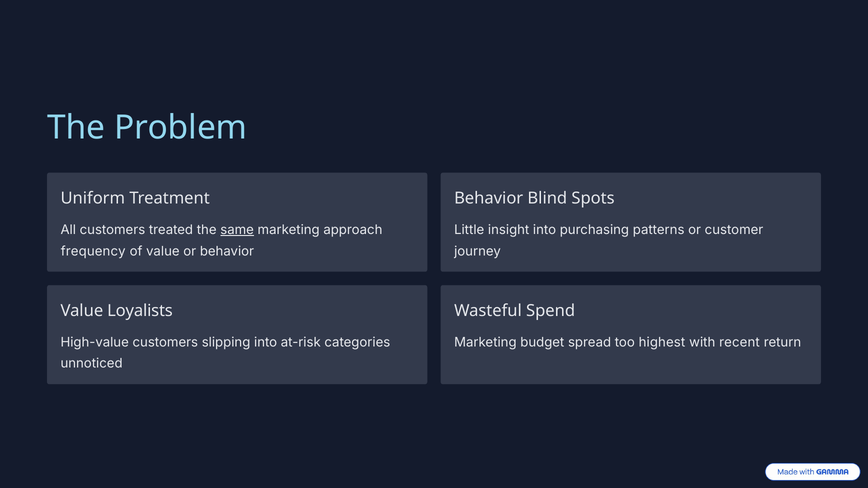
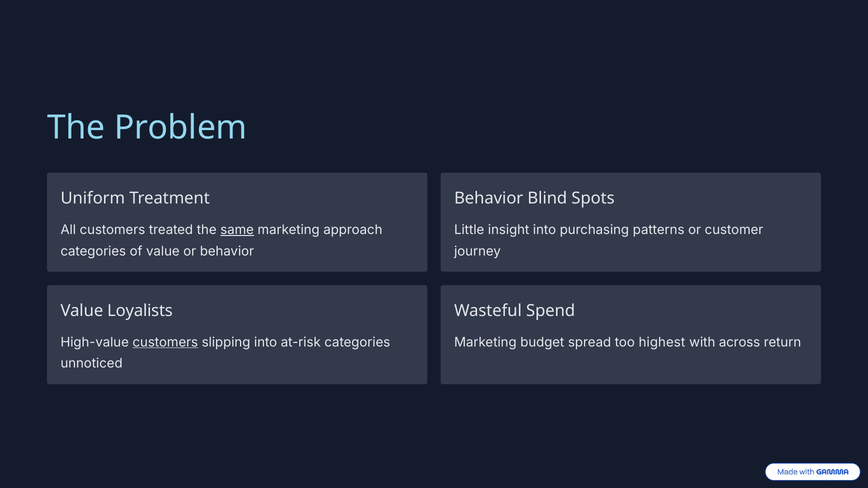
frequency: frequency -> categories (93, 251)
customers underline: none -> present (165, 342)
recent: recent -> across (740, 342)
